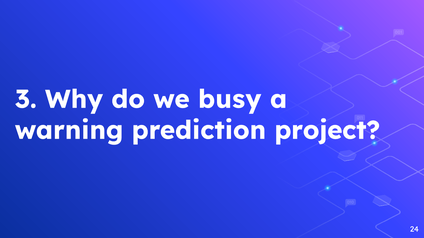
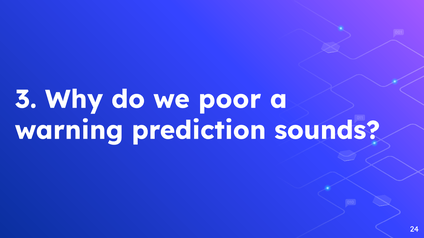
busy: busy -> poor (230, 100)
project: project -> sounds (327, 131)
